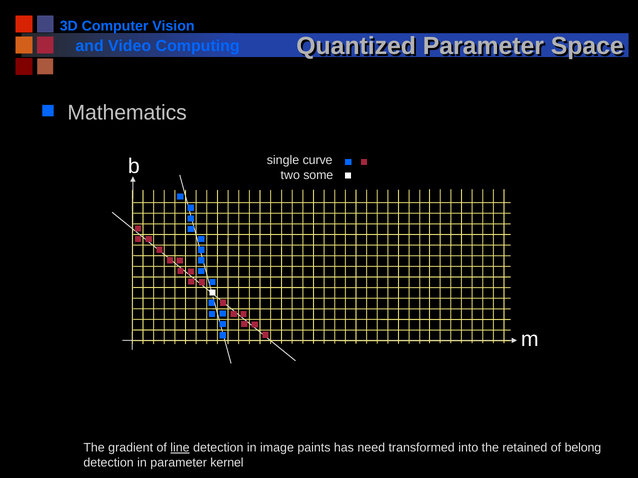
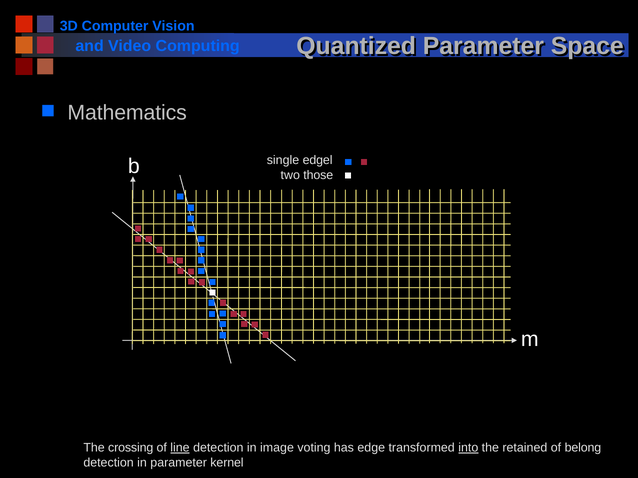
curve: curve -> edgel (318, 160)
some: some -> those (318, 175)
gradient: gradient -> crossing (131, 448)
paints: paints -> voting (314, 448)
need: need -> edge (371, 448)
into underline: none -> present (468, 448)
